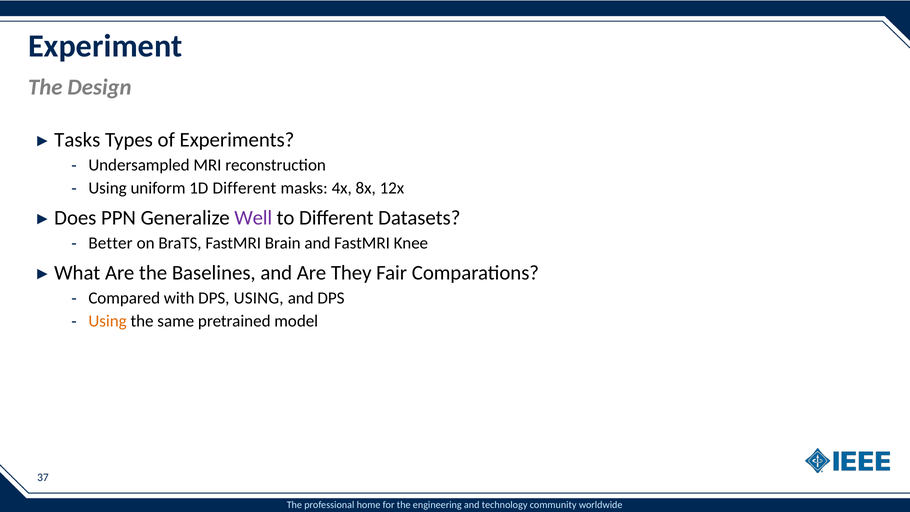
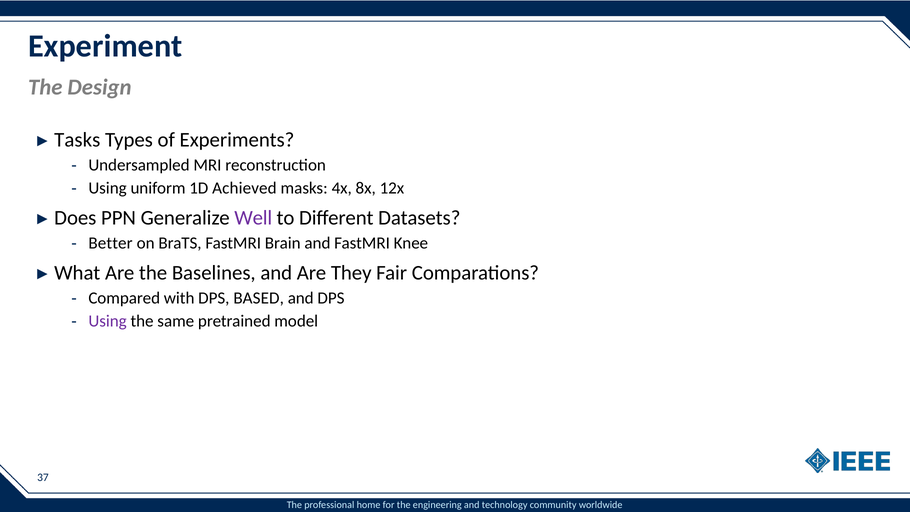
1D Different: Different -> Achieved (244, 188)
DPS USING: USING -> BASED (259, 298)
Using colour: orange -> purple (108, 321)
